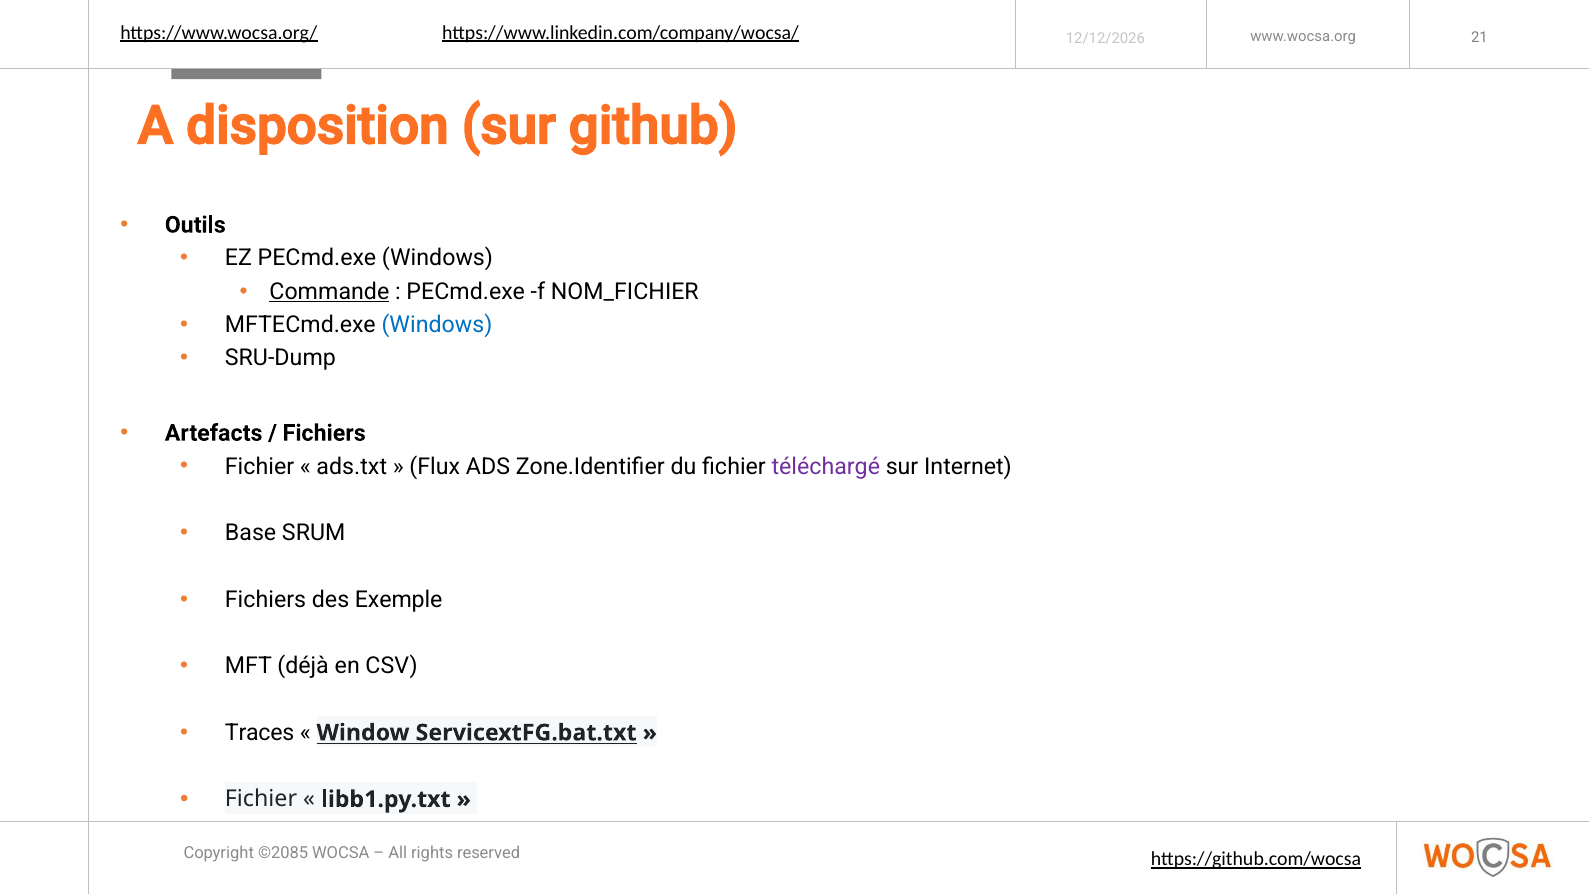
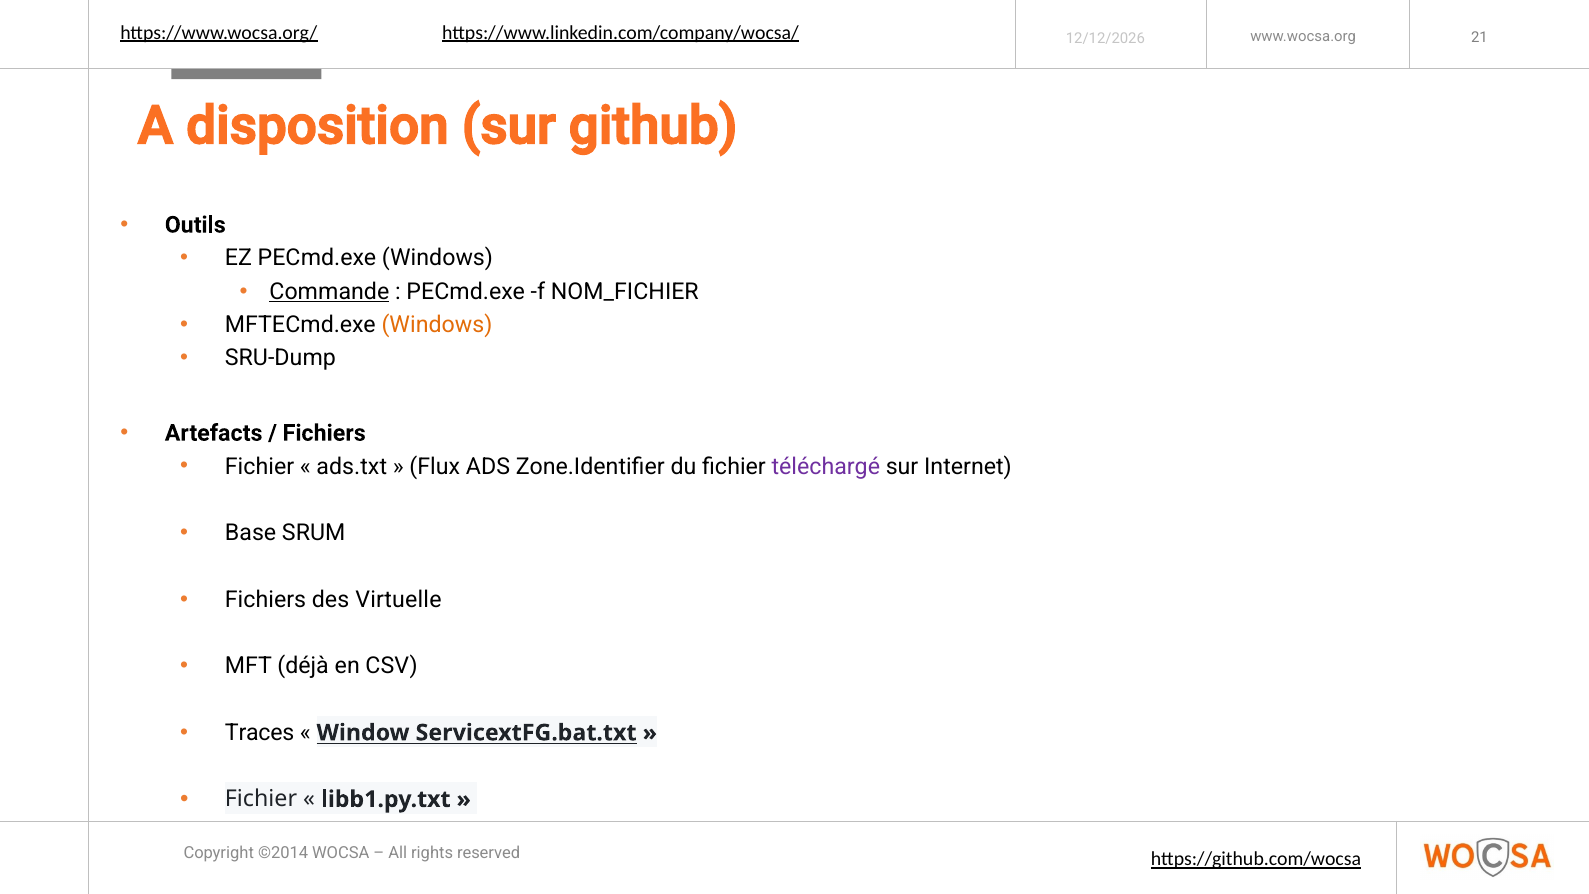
Windows colour: blue -> orange (437, 325)
Exemple: Exemple -> Virtuelle (399, 599)
©2085: ©2085 -> ©2014 (283, 853)
